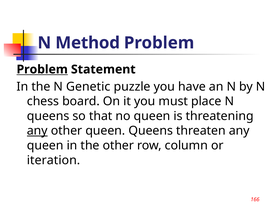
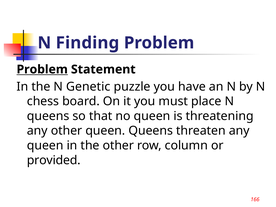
Method: Method -> Finding (87, 43)
any underline: present -> none (37, 131)
iteration: iteration -> provided (54, 160)
